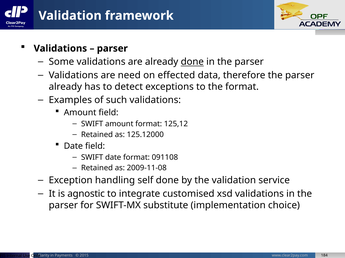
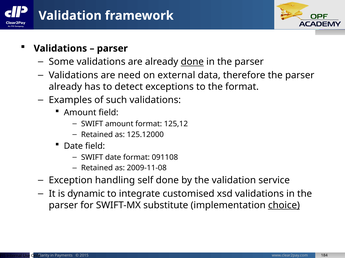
effected: effected -> external (176, 75)
agnostic: agnostic -> dynamic (86, 194)
choice underline: none -> present (284, 206)
